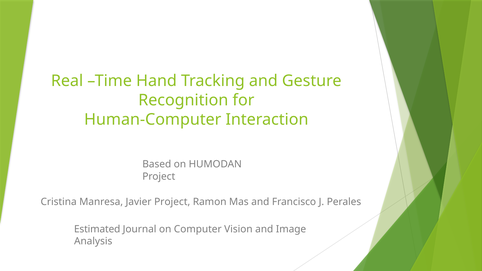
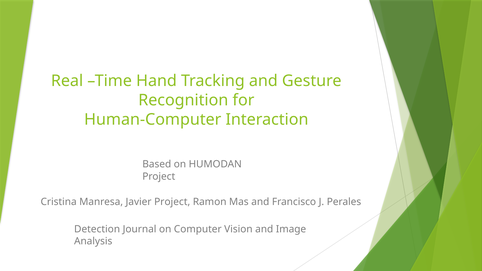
Estimated: Estimated -> Detection (97, 229)
